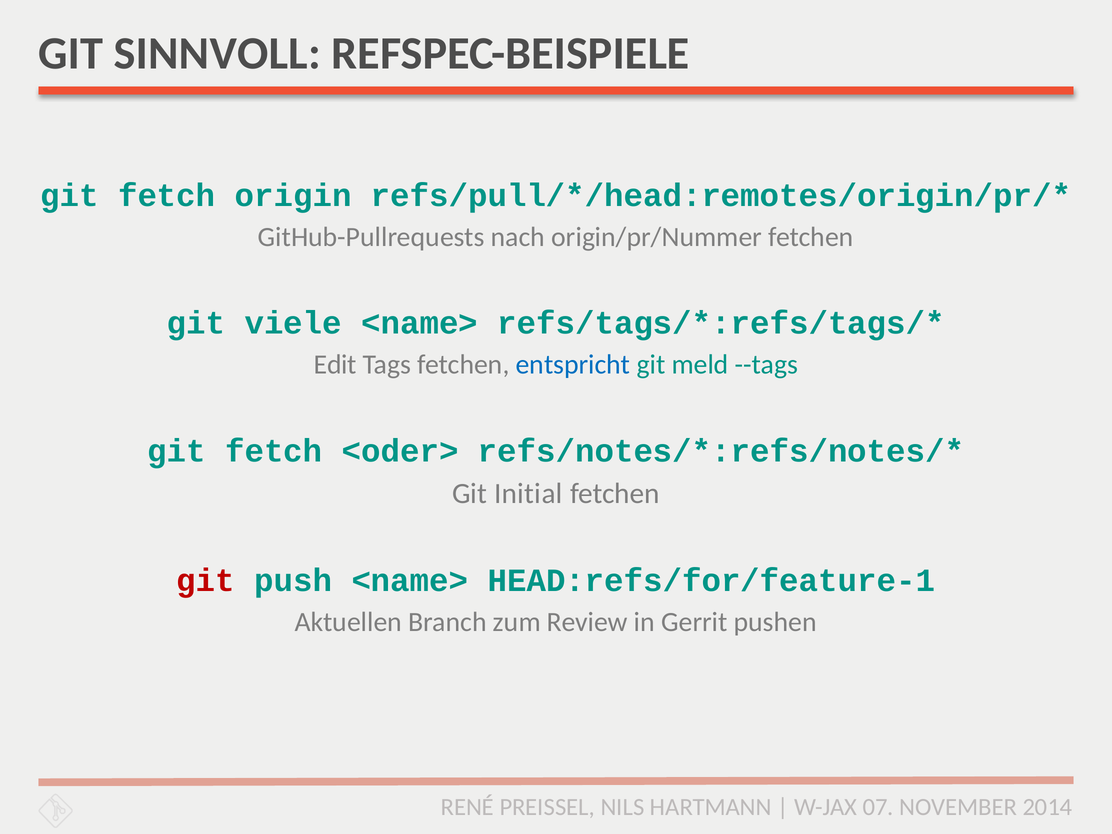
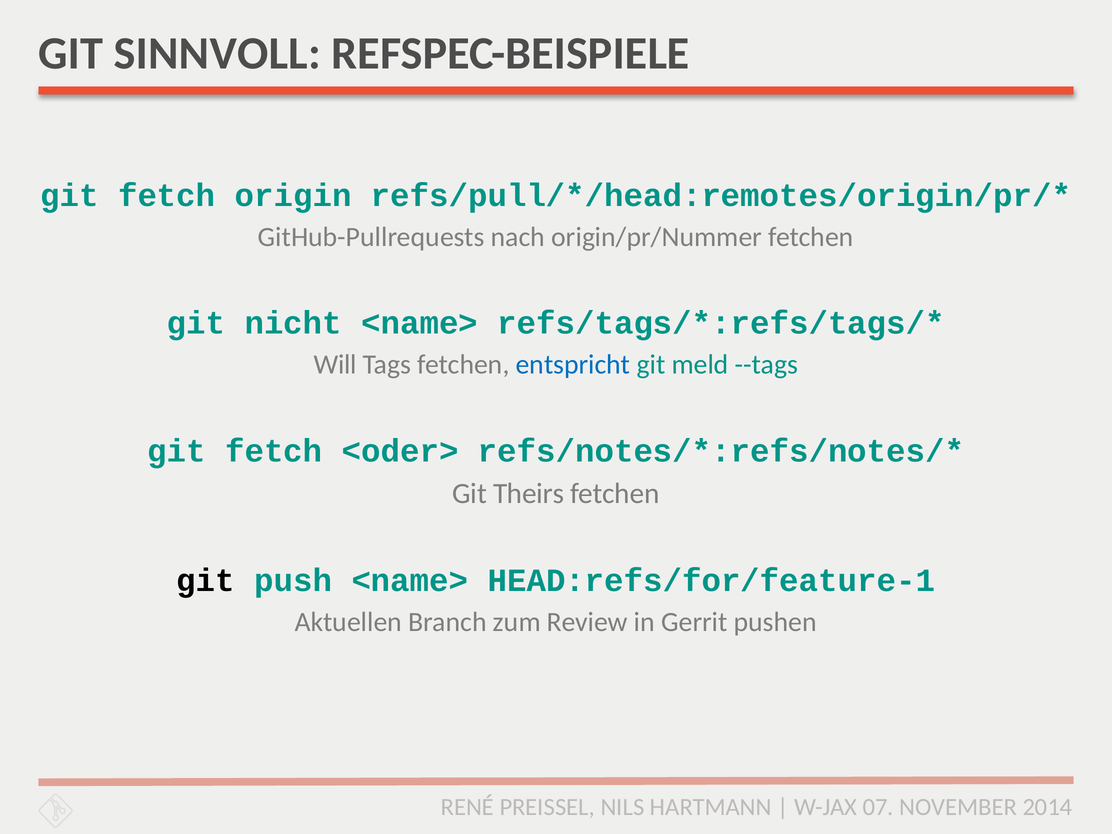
viele: viele -> nicht (293, 323)
Edit: Edit -> Will (335, 365)
Initial: Initial -> Theirs (529, 493)
git colour: red -> black (206, 581)
